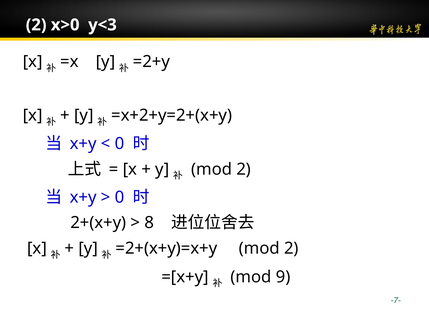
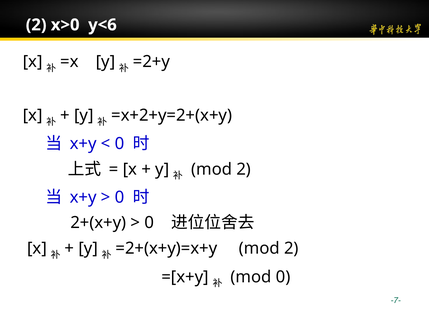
y<3: y<3 -> y<6 (102, 25)
8: 8 -> 0 (149, 223)
mod 9: 9 -> 0 (283, 277)
